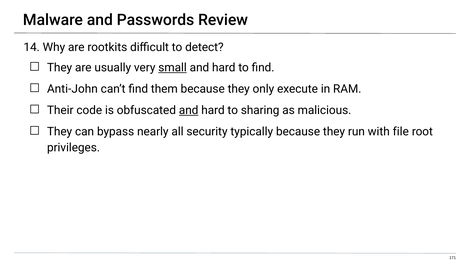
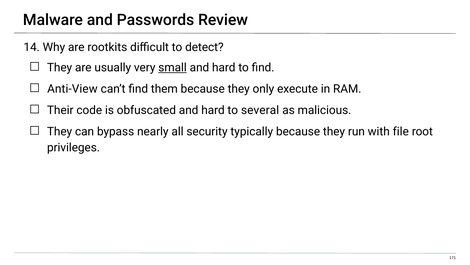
Anti-John: Anti-John -> Anti-View (72, 89)
and underline: present -> none (189, 110)
sharing: sharing -> several (260, 110)
